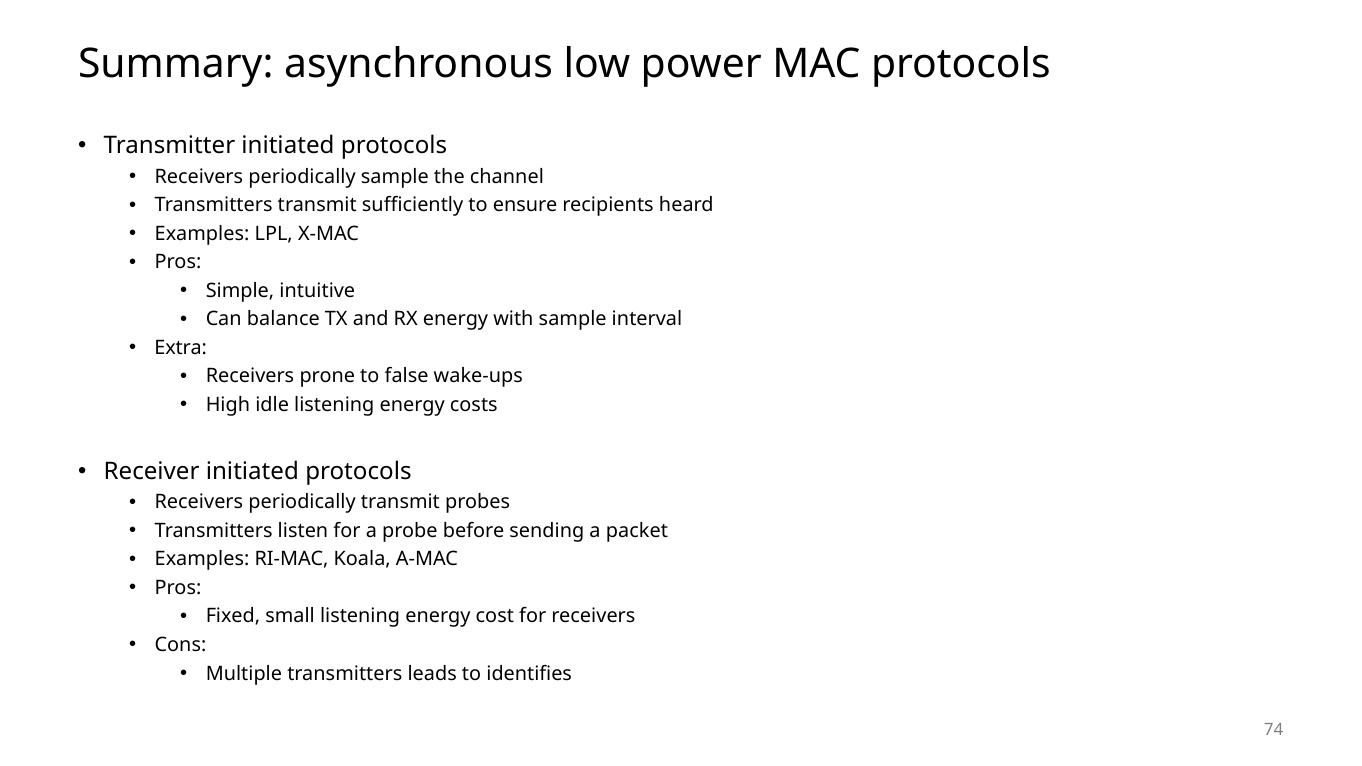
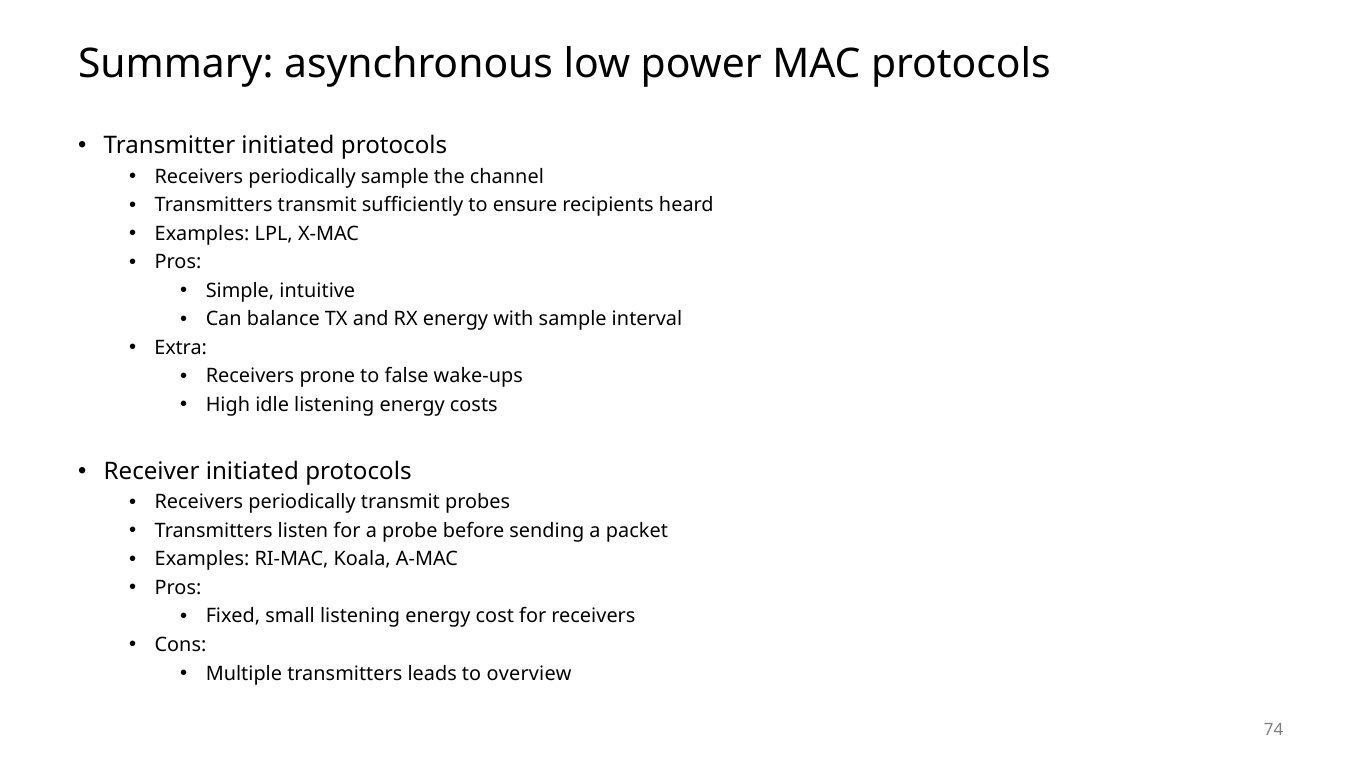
identifies: identifies -> overview (529, 674)
